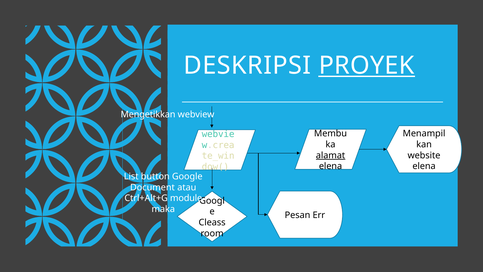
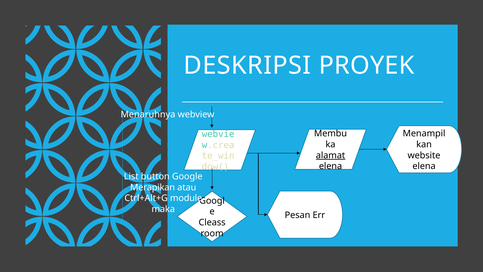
PROYEK underline: present -> none (367, 65)
Mengetikkan: Mengetikkan -> Menaruhnya (148, 114)
Document: Document -> Merapikan (153, 187)
